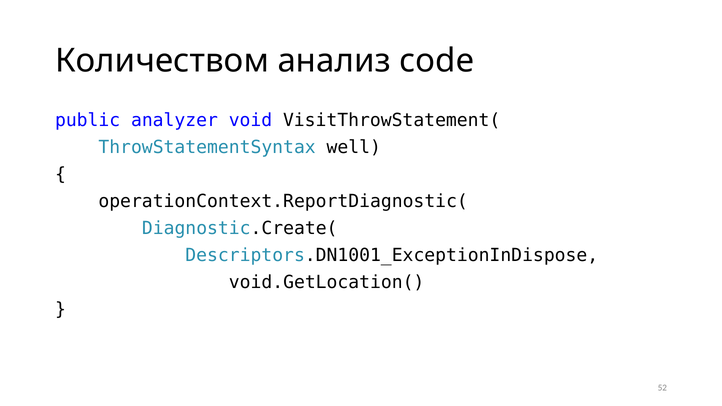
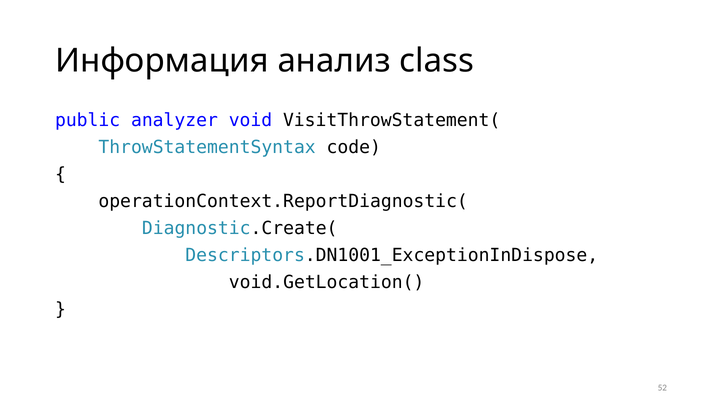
Количеством: Количеством -> Информация (162, 61)
code: code -> class (437, 61)
well: well -> code (354, 147)
